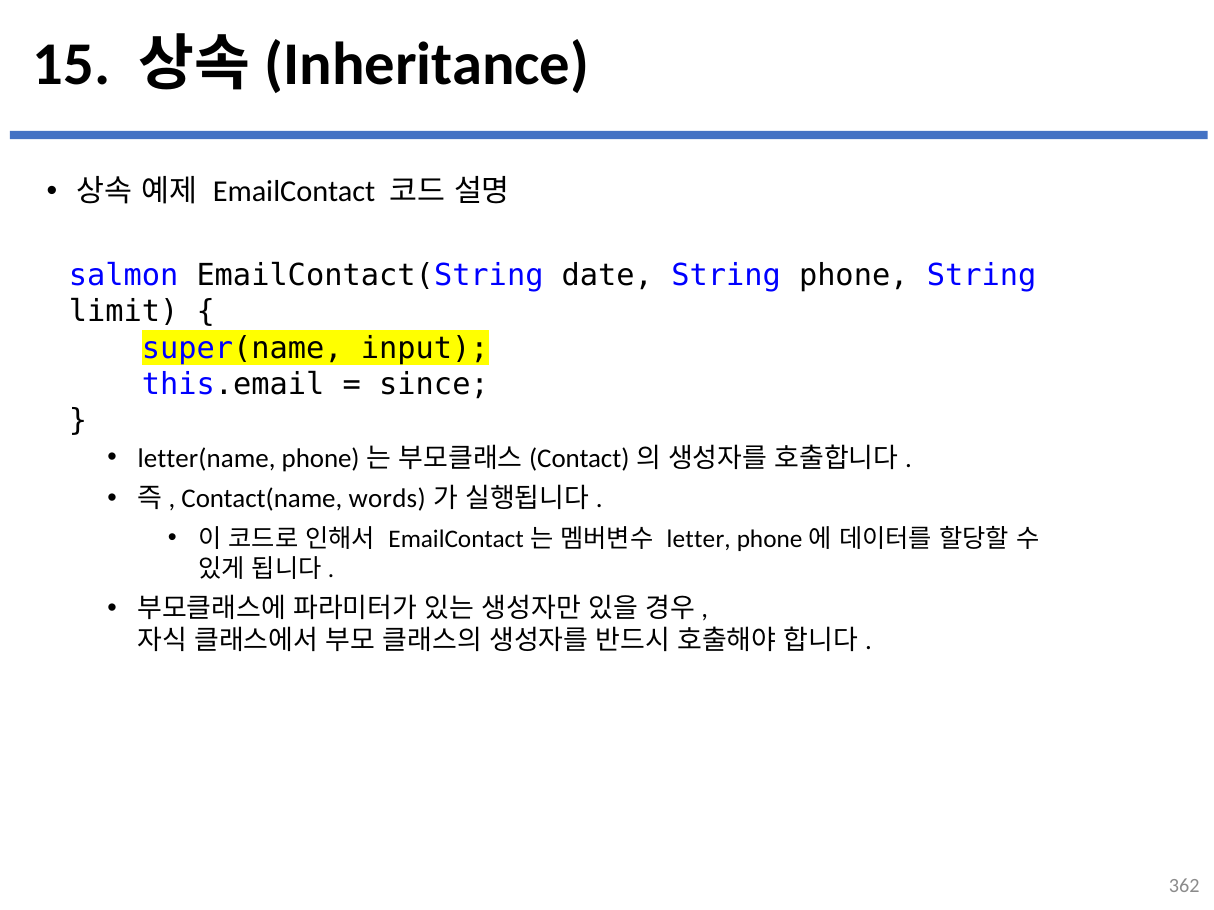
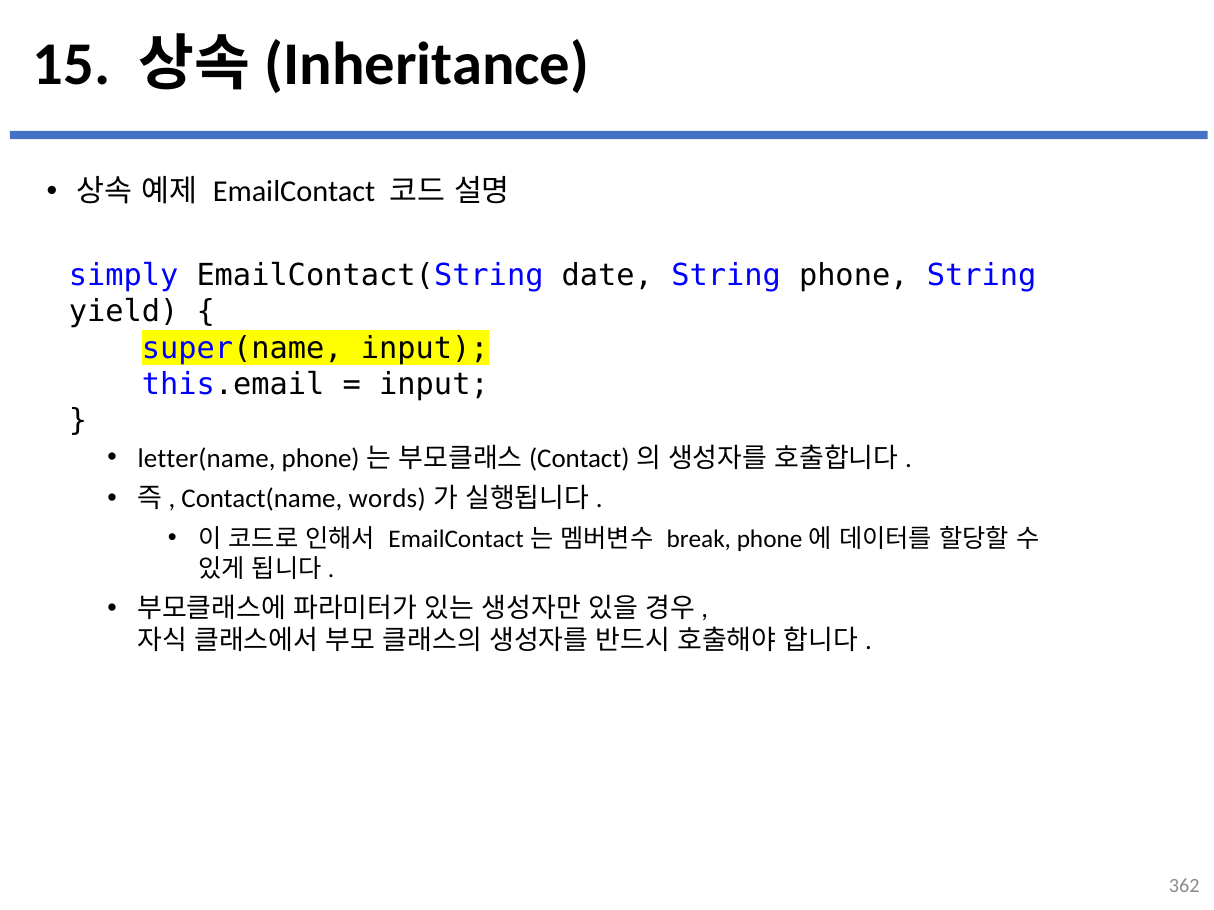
salmon: salmon -> simply (124, 275)
limit: limit -> yield (124, 312)
since: since -> input (434, 385)
letter: letter -> break (699, 539)
